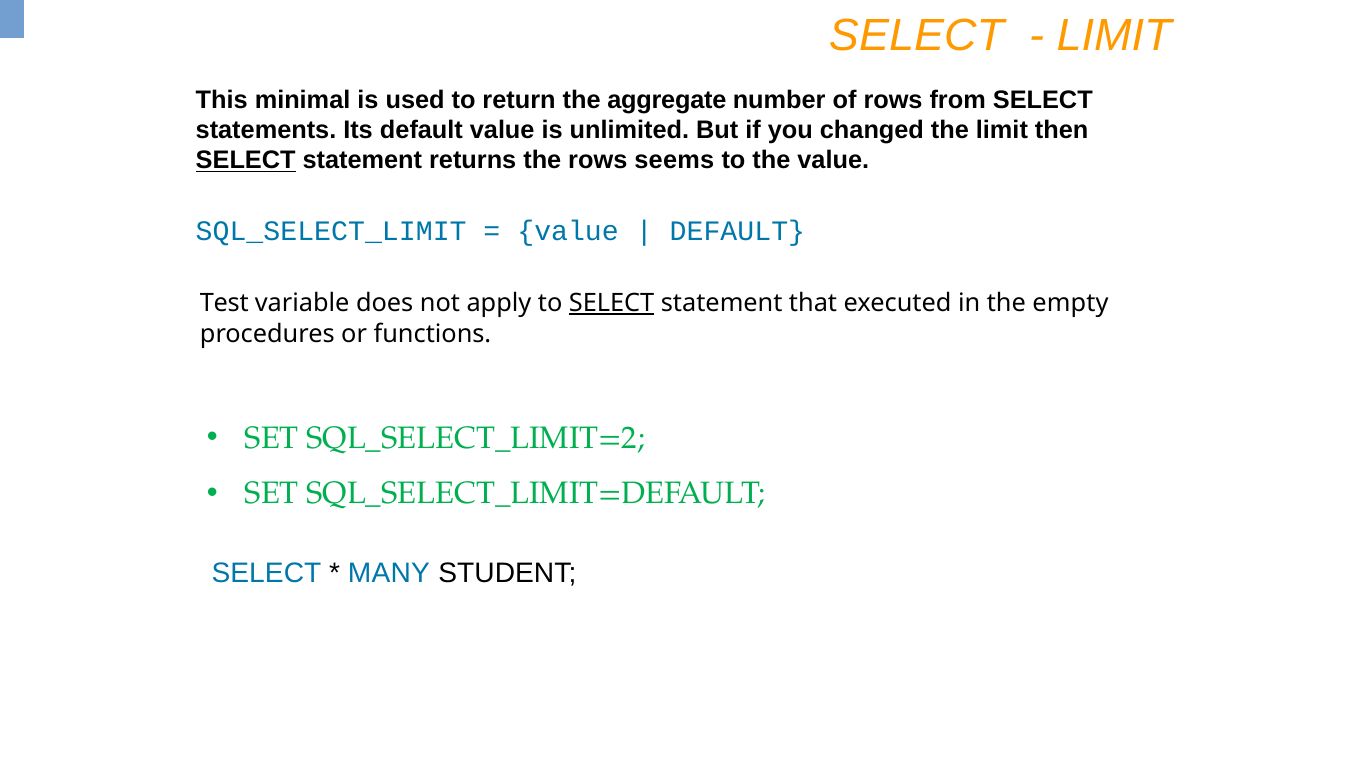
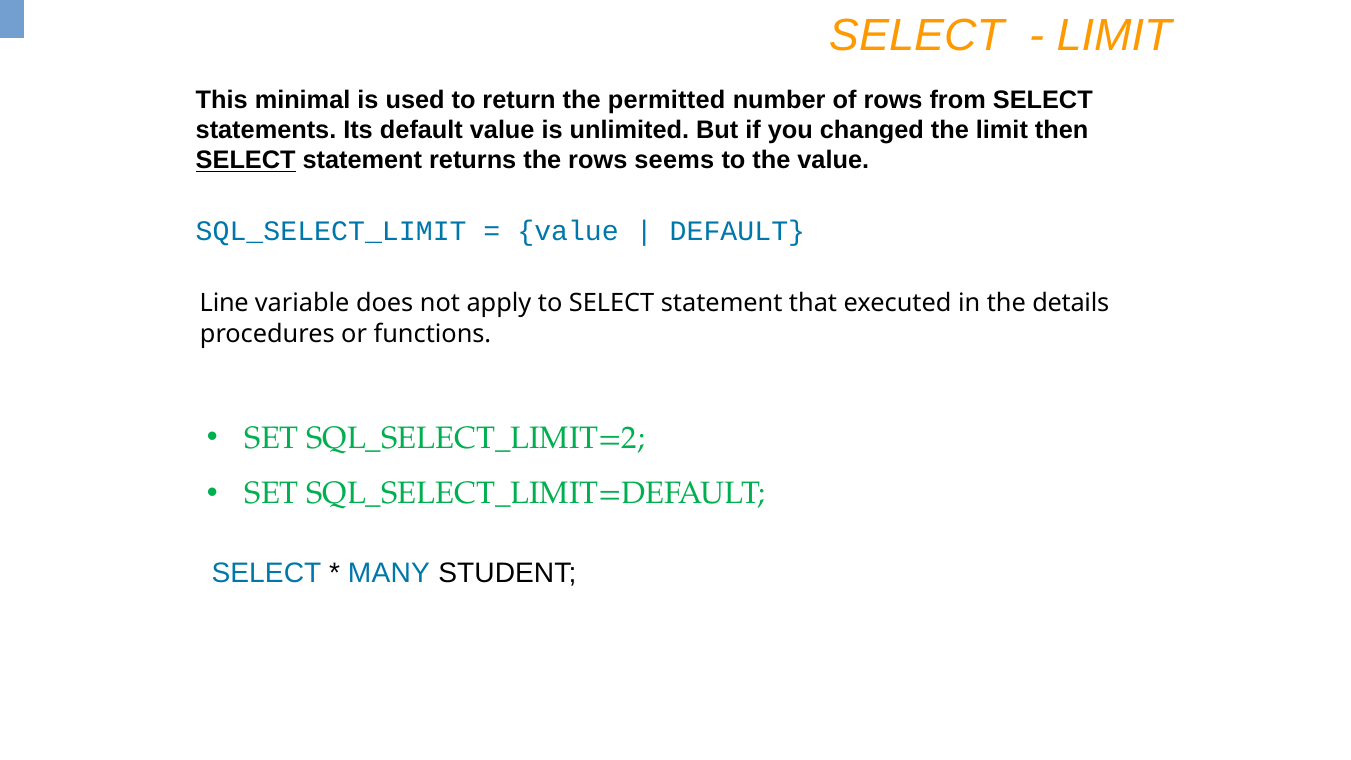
aggregate: aggregate -> permitted (667, 100)
Test: Test -> Line (224, 303)
SELECT underline: present -> none (612, 303)
empty: empty -> details (1071, 303)
